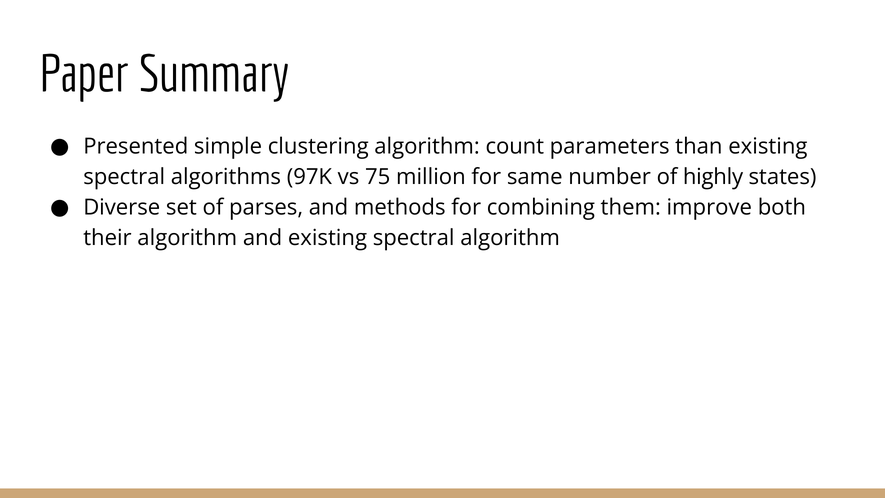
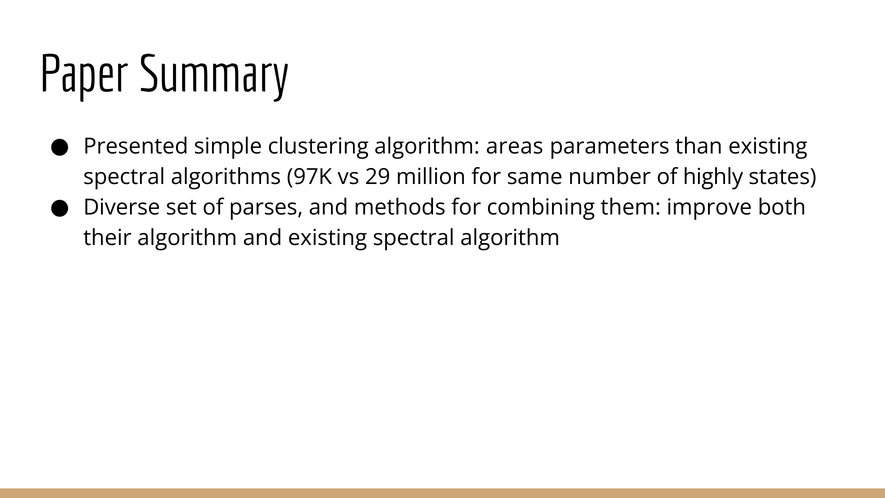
count: count -> areas (515, 146)
75: 75 -> 29 (378, 177)
